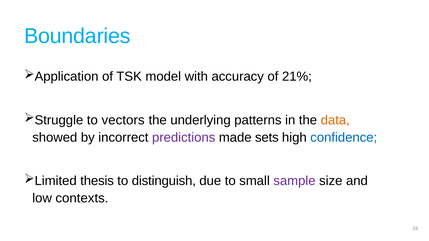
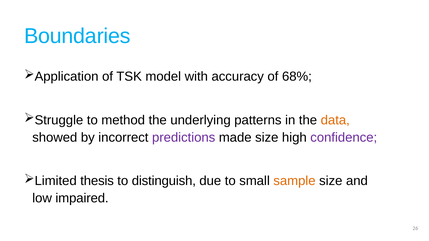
21%: 21% -> 68% (297, 77)
vectors: vectors -> method (123, 120)
made sets: sets -> size (267, 138)
confidence colour: blue -> purple (344, 138)
sample colour: purple -> orange (294, 181)
contexts: contexts -> impaired (82, 198)
